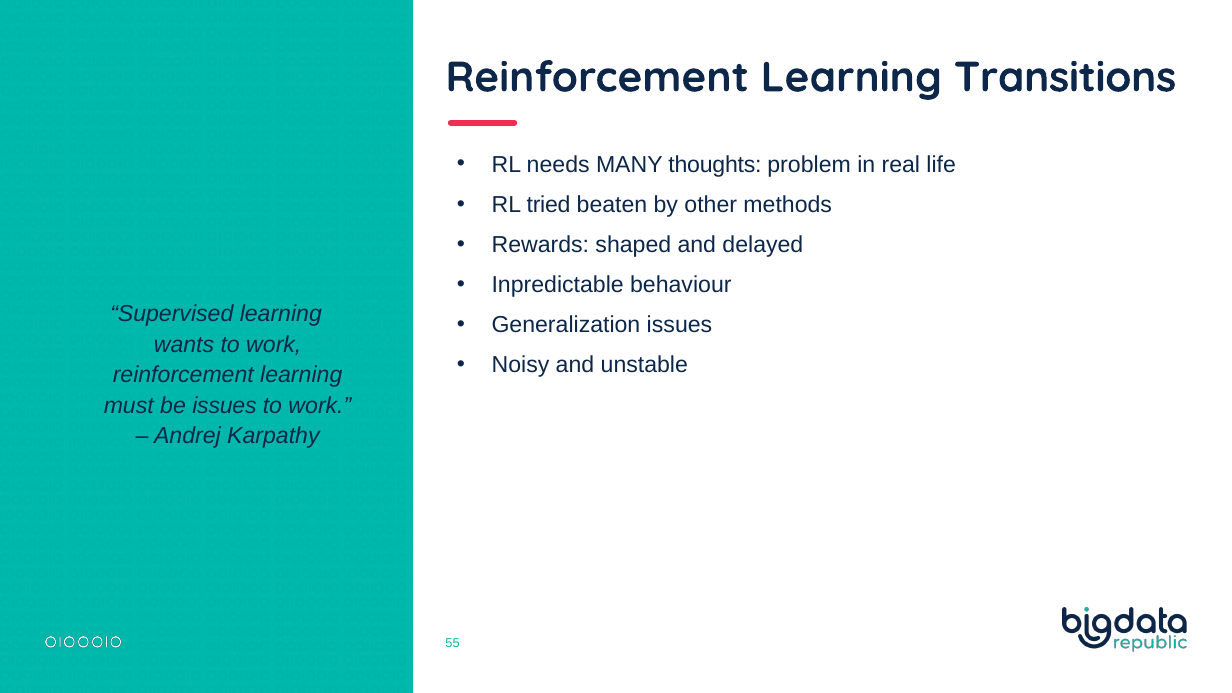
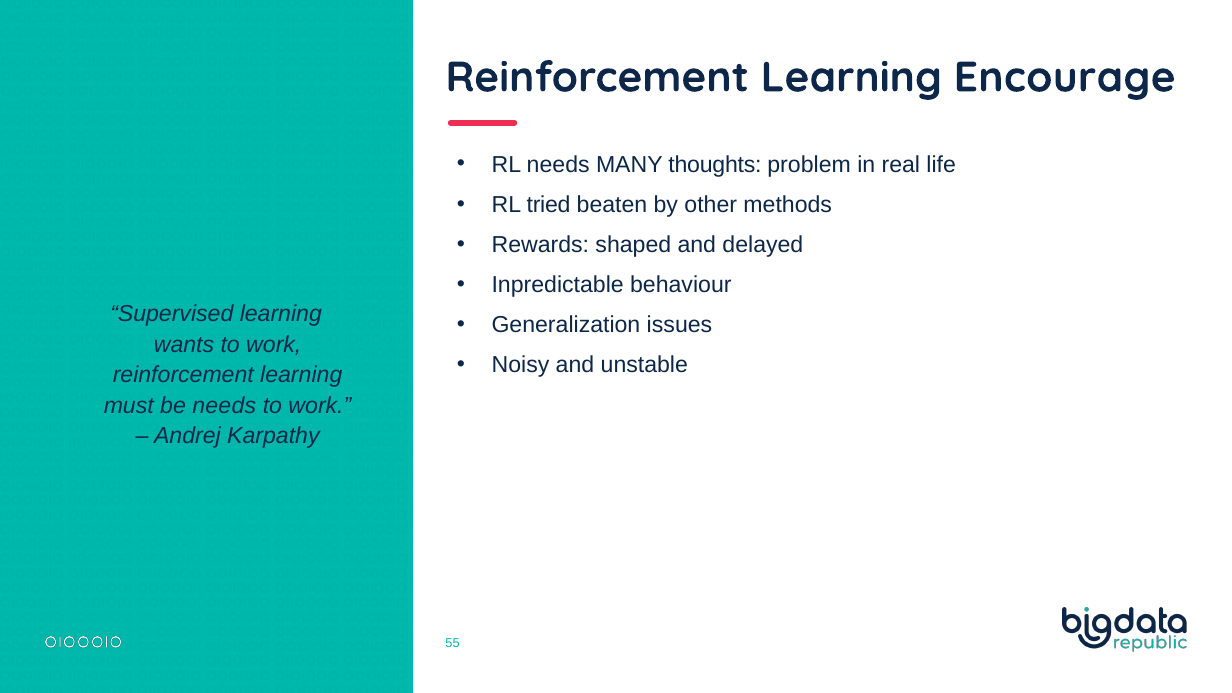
Transitions: Transitions -> Encourage (1065, 77)
be issues: issues -> needs (224, 406)
